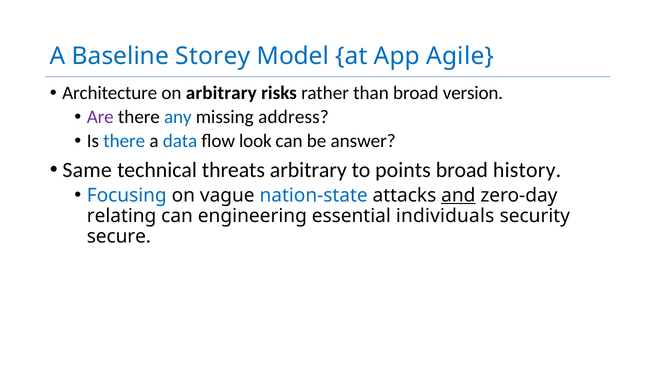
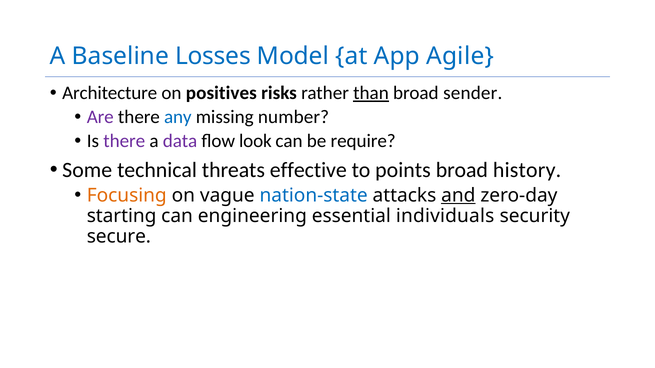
Storey: Storey -> Losses (213, 56)
on arbitrary: arbitrary -> positives (221, 93)
than underline: none -> present (371, 93)
version: version -> sender (473, 93)
address: address -> number (294, 117)
there colour: blue -> purple (124, 141)
data colour: blue -> purple (180, 141)
answer: answer -> require (363, 141)
Same: Same -> Some (87, 170)
threats arbitrary: arbitrary -> effective (308, 170)
Focusing colour: blue -> orange (127, 196)
relating: relating -> starting (122, 216)
